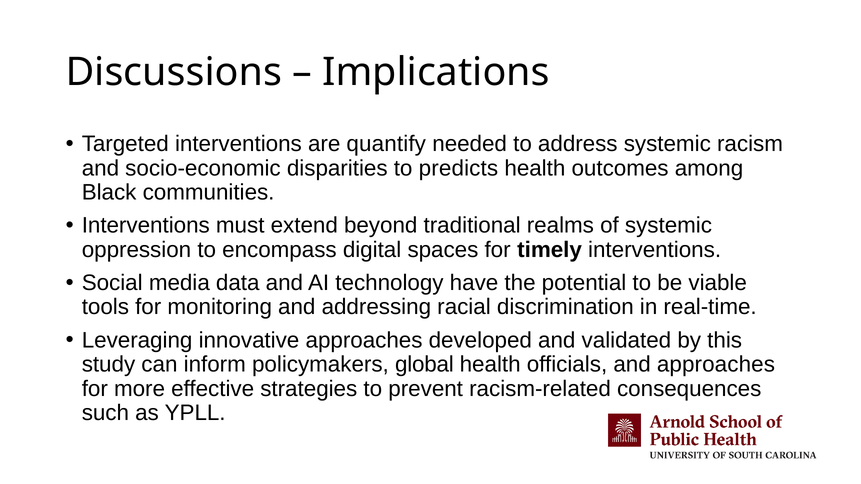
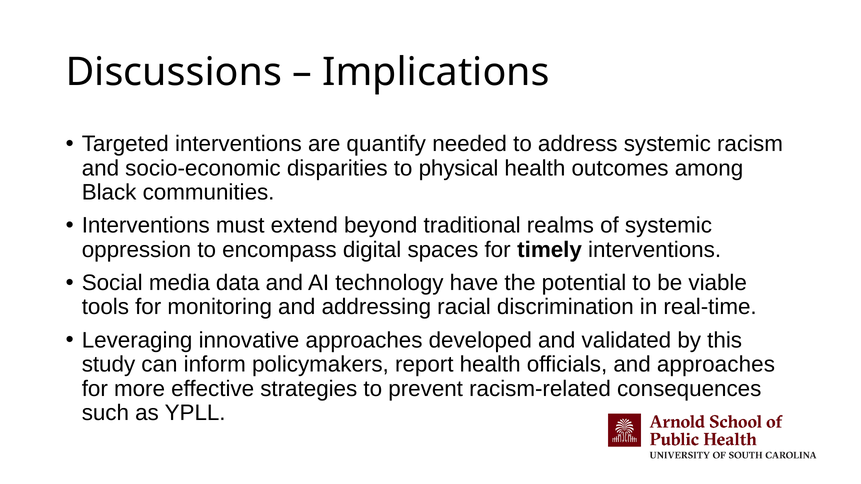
predicts: predicts -> physical (459, 168)
global: global -> report (424, 365)
